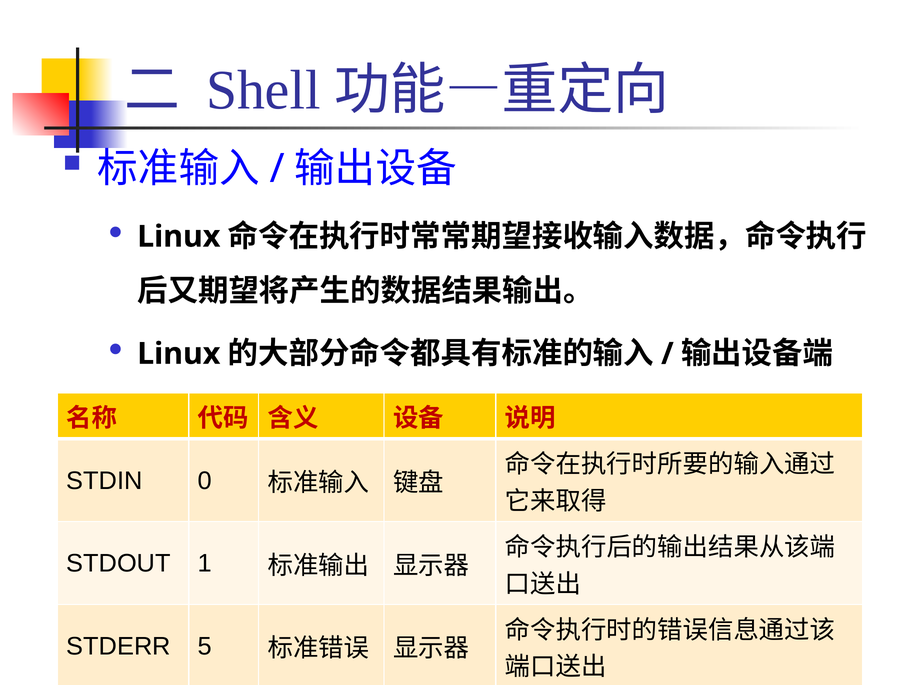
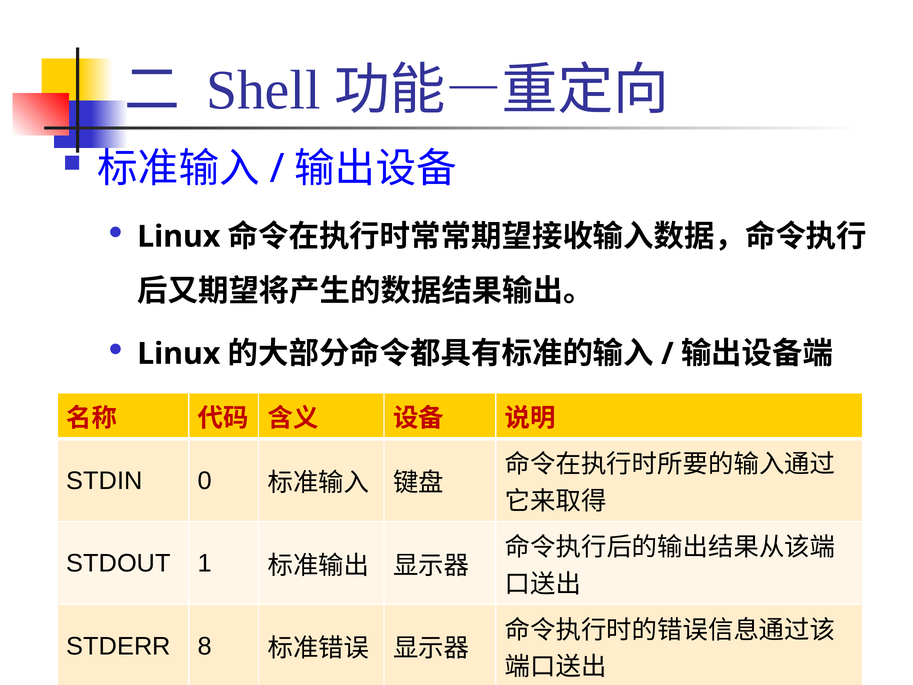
5: 5 -> 8 (205, 646)
